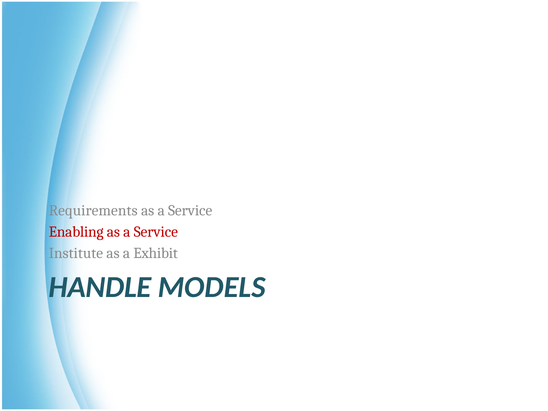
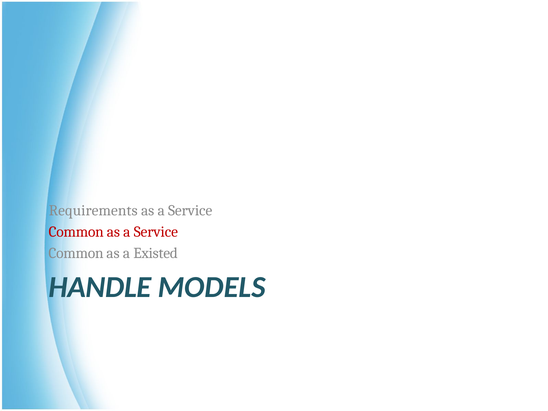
Enabling: Enabling -> Common (76, 232)
Institute: Institute -> Common (76, 253)
Exhibit: Exhibit -> Existed (156, 253)
